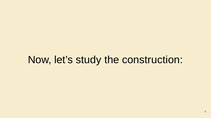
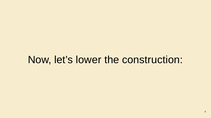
study: study -> lower (89, 60)
